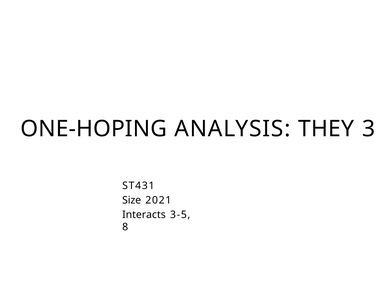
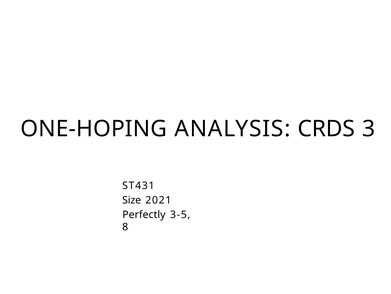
THEY: THEY -> CRDS (326, 128)
Interacts: Interacts -> Perfectly (144, 214)
